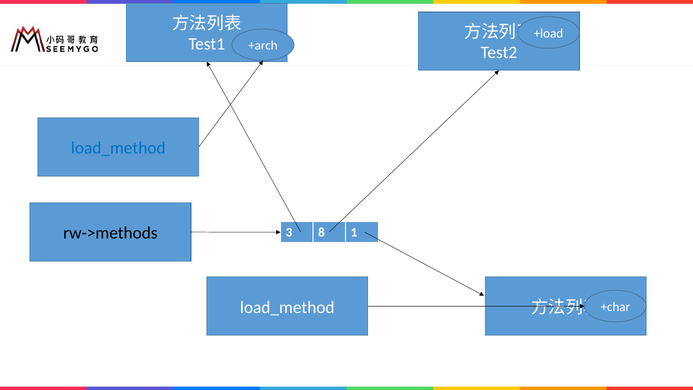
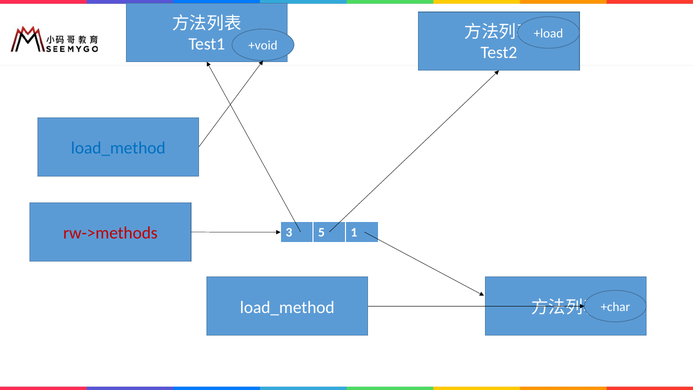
+arch: +arch -> +void (263, 46)
rw->methods colour: black -> red (110, 233)
8: 8 -> 5 (322, 232)
